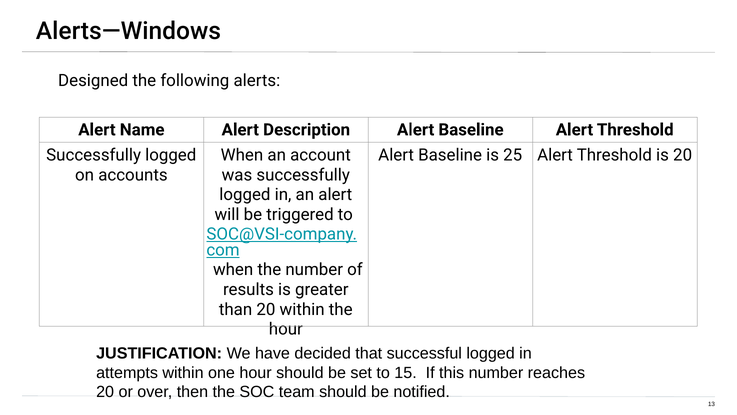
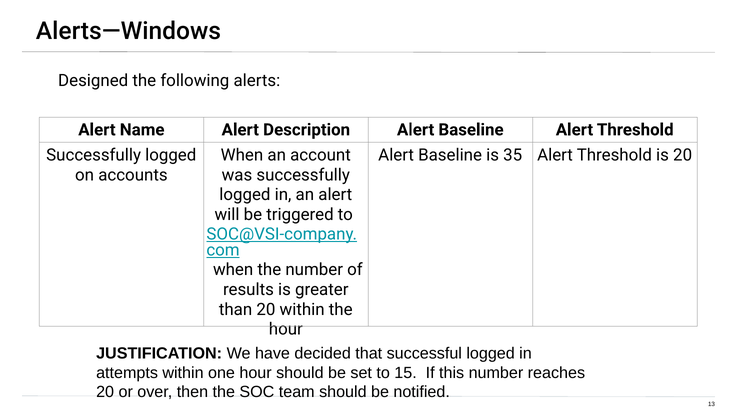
25: 25 -> 35 (513, 155)
